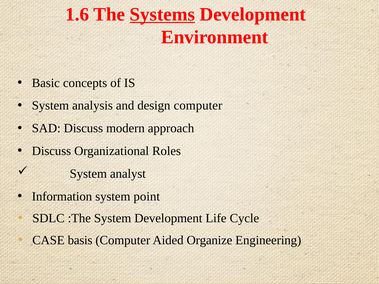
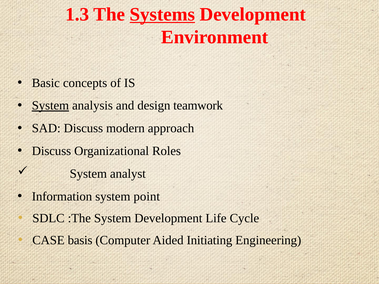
1.6: 1.6 -> 1.3 (77, 14)
System underline: none -> present (50, 106)
design computer: computer -> teamwork (198, 106)
Organize: Organize -> Initiating (209, 240)
